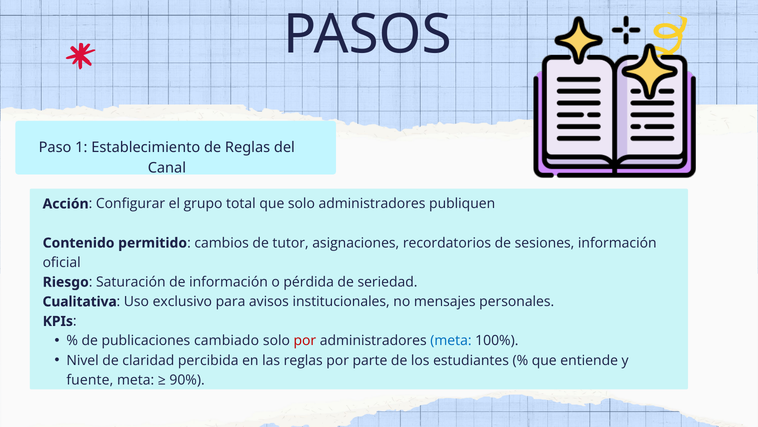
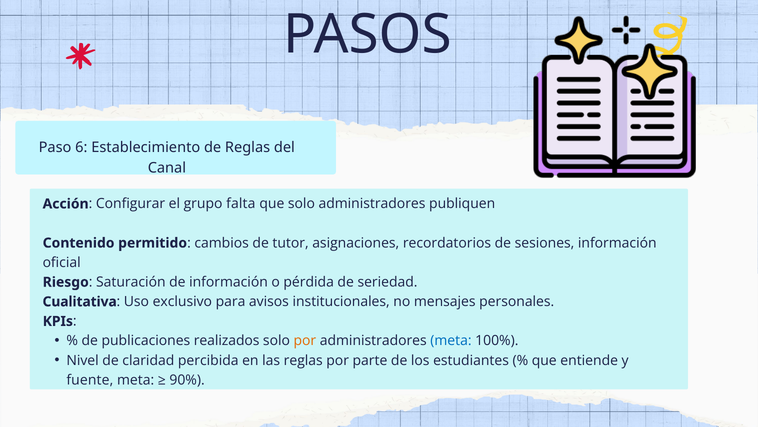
1: 1 -> 6 (81, 147)
total: total -> falta (241, 204)
cambiado: cambiado -> realizados (227, 340)
por colour: red -> orange (305, 340)
